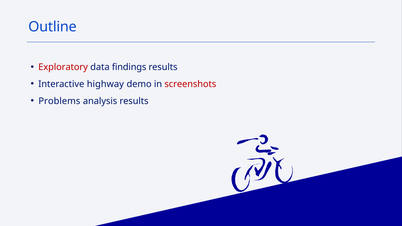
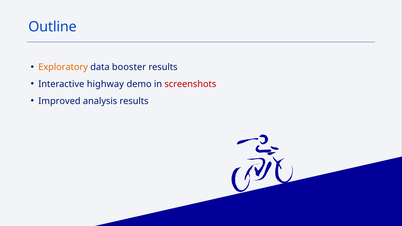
Exploratory colour: red -> orange (63, 67)
findings: findings -> booster (129, 67)
Problems: Problems -> Improved (59, 101)
